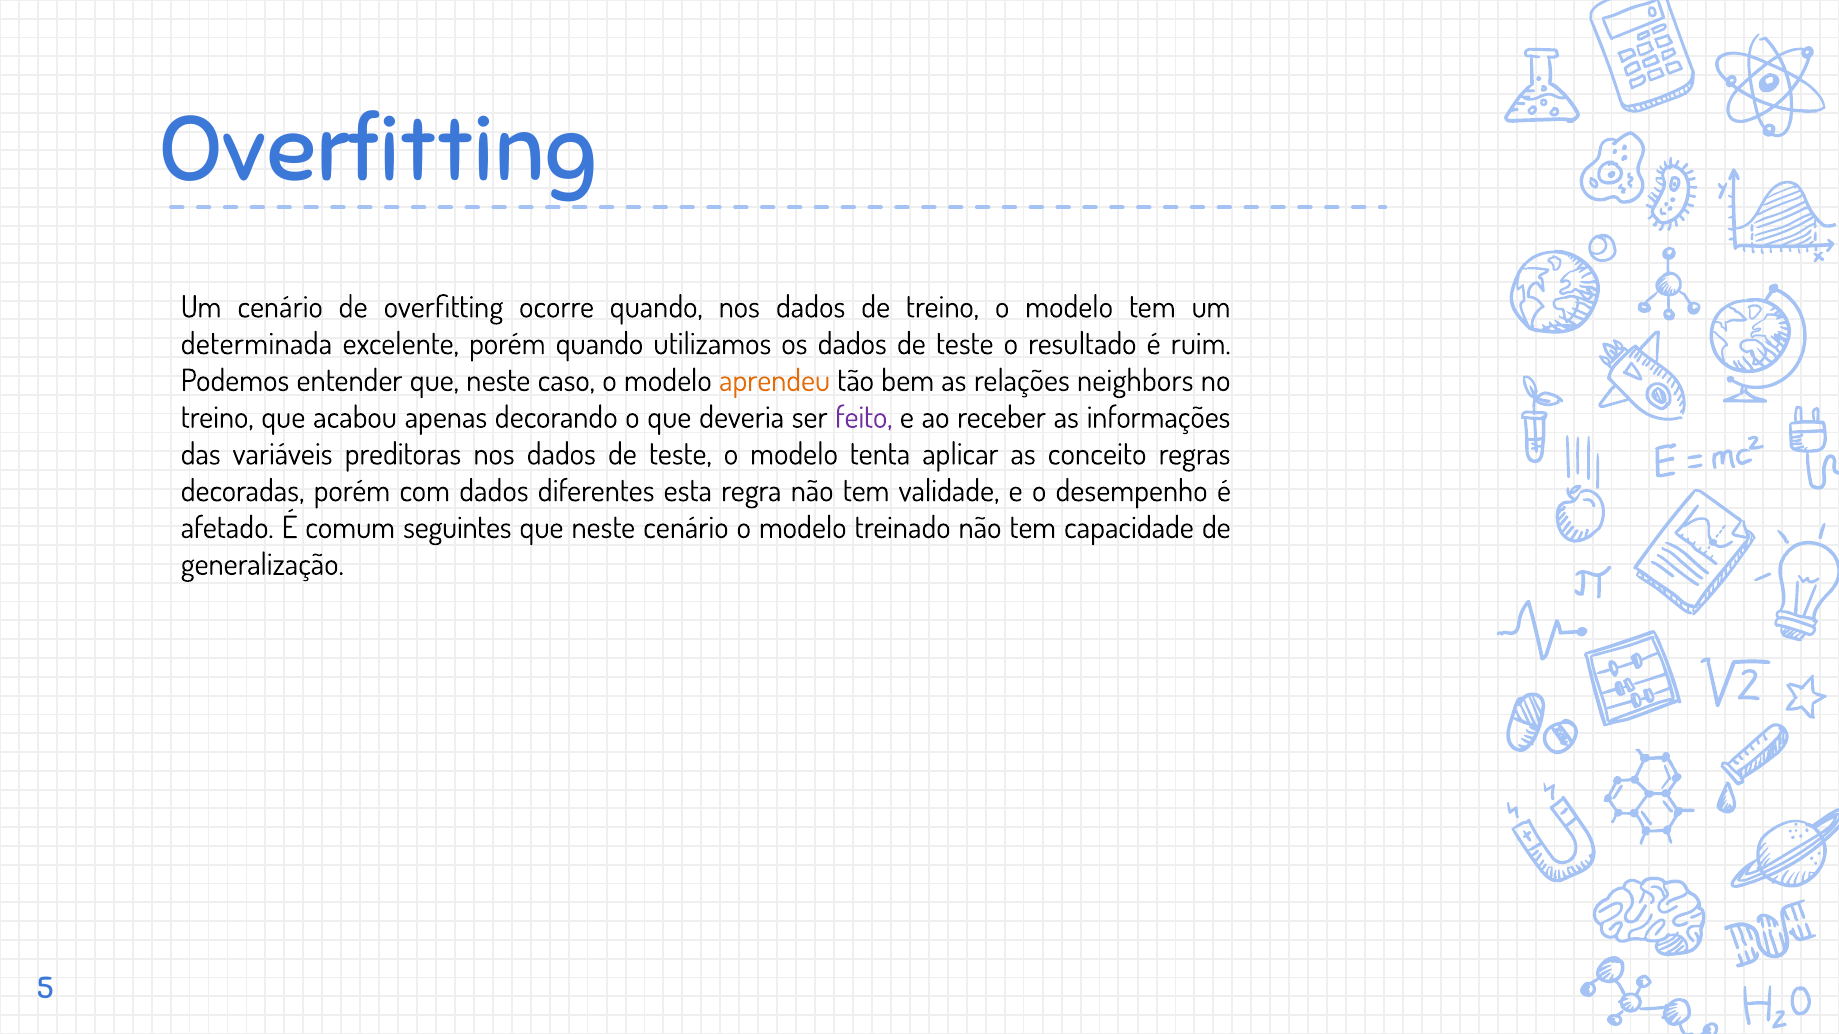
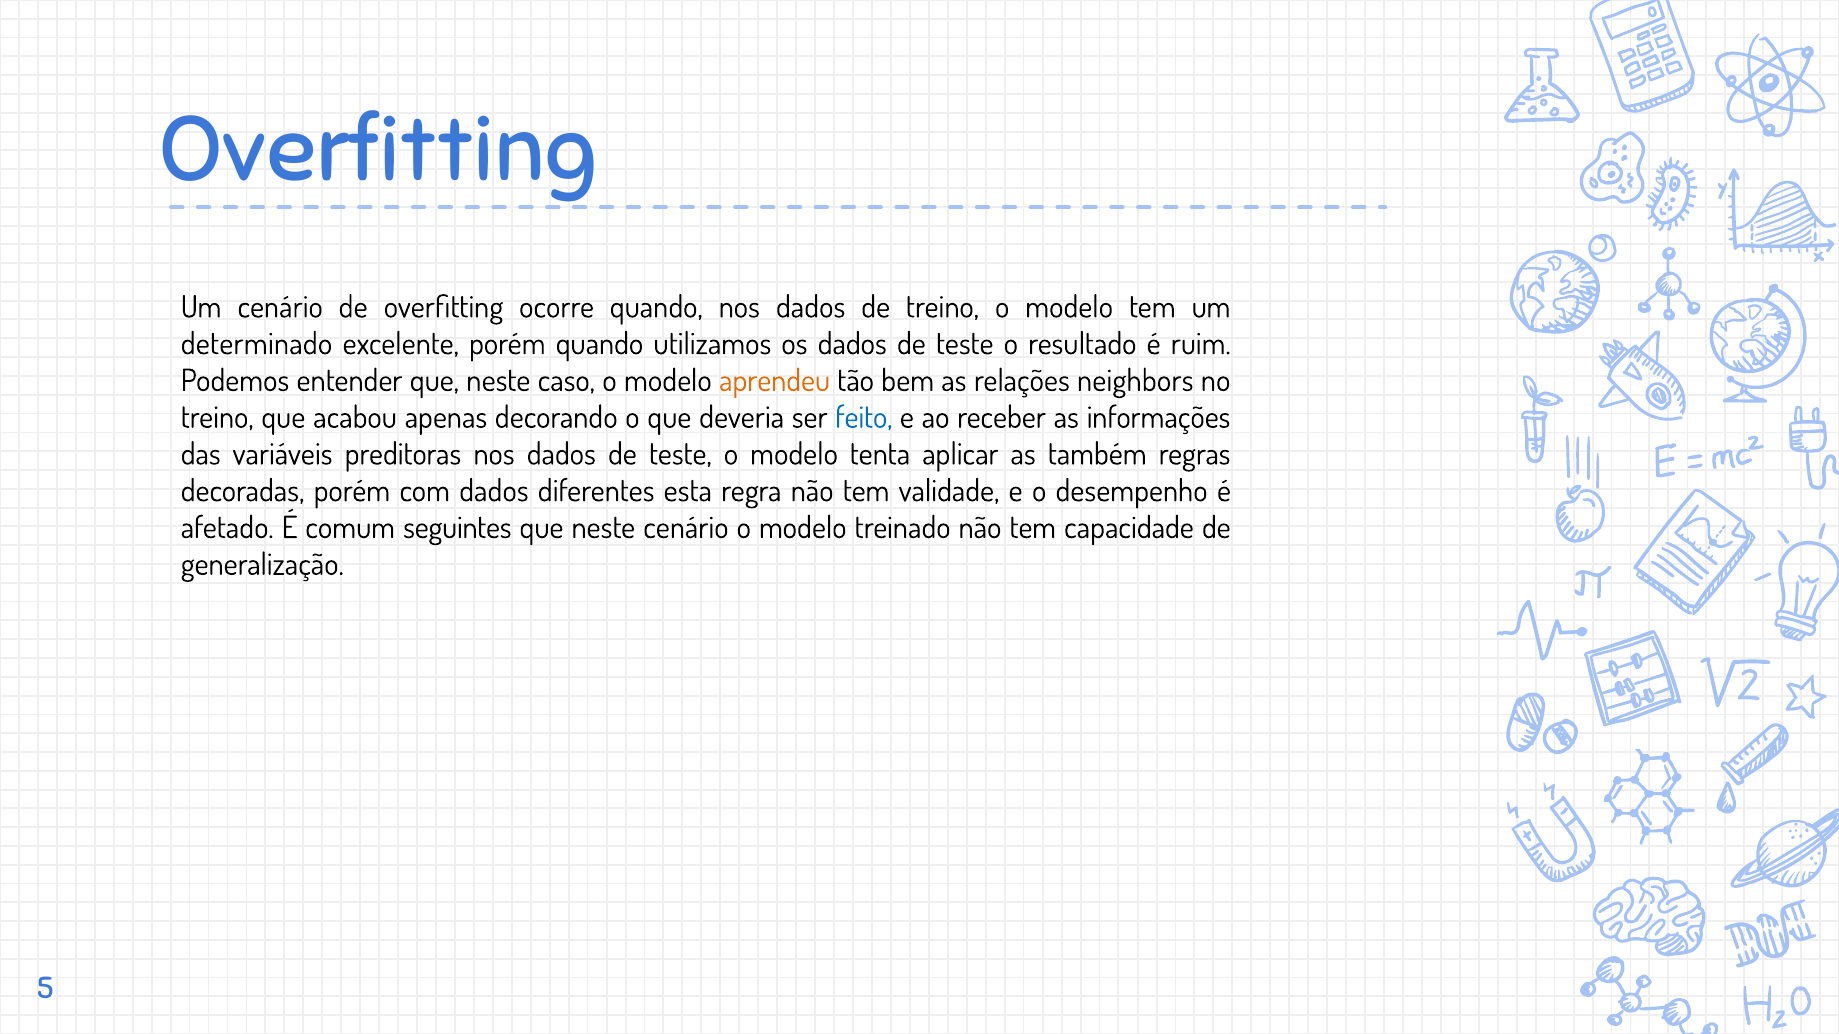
determinada: determinada -> determinado (256, 344)
feito colour: purple -> blue (864, 418)
conceito: conceito -> também (1097, 455)
